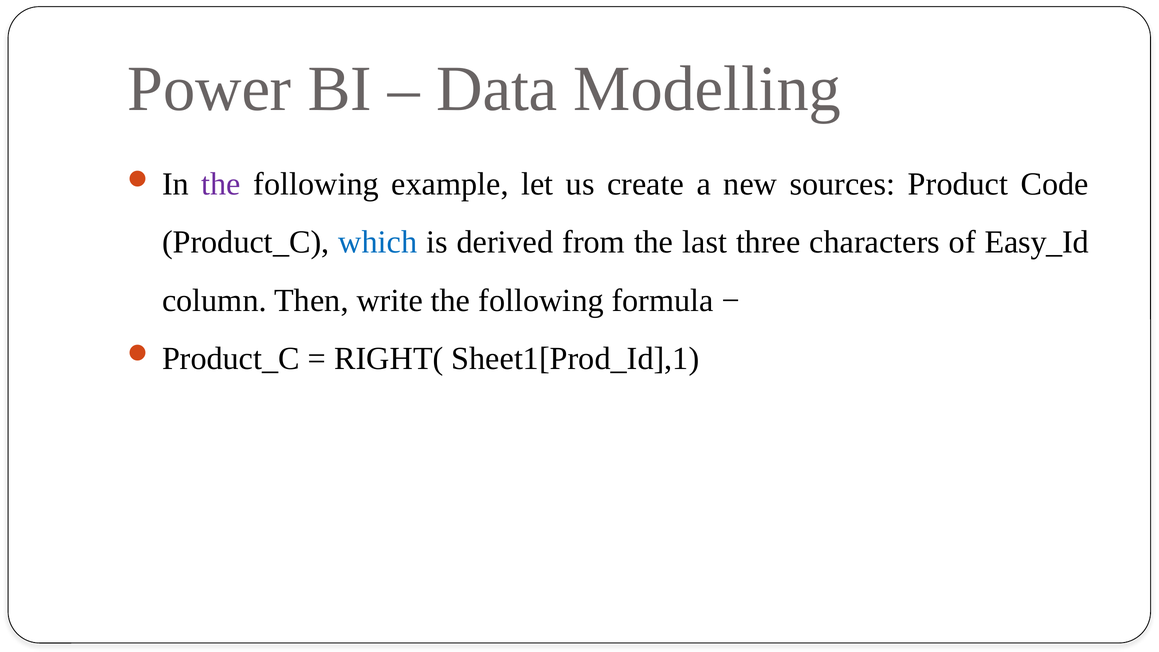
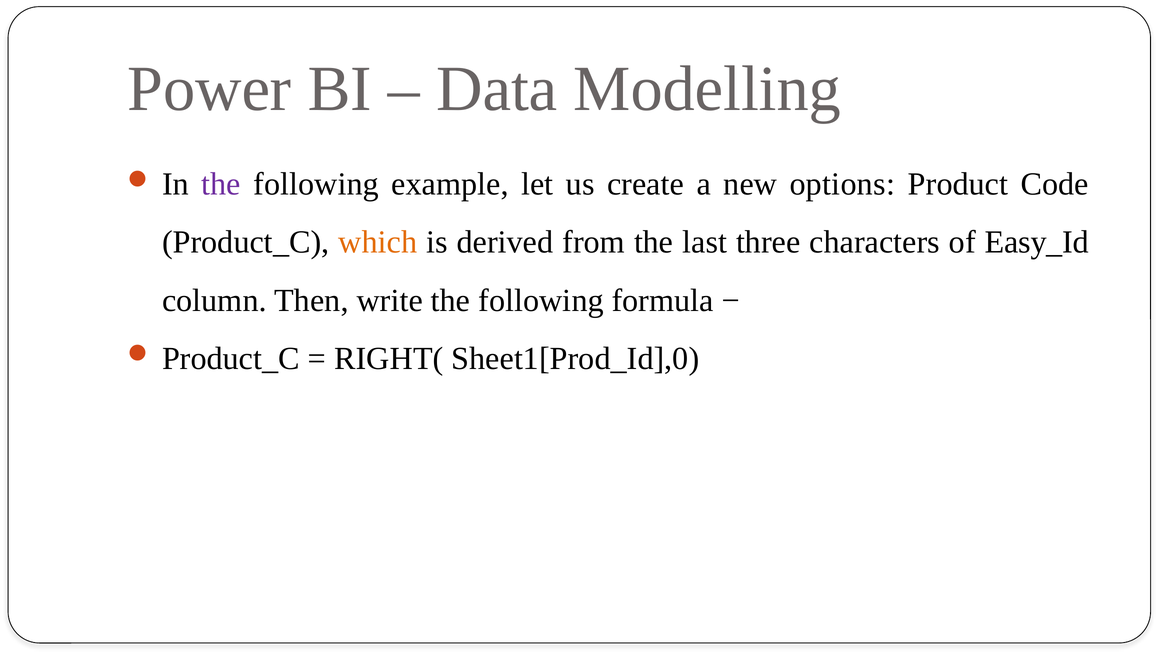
sources: sources -> options (842, 184)
which colour: blue -> orange (378, 242)
Sheet1[Prod_Id],1: Sheet1[Prod_Id],1 -> Sheet1[Prod_Id],0 (575, 358)
